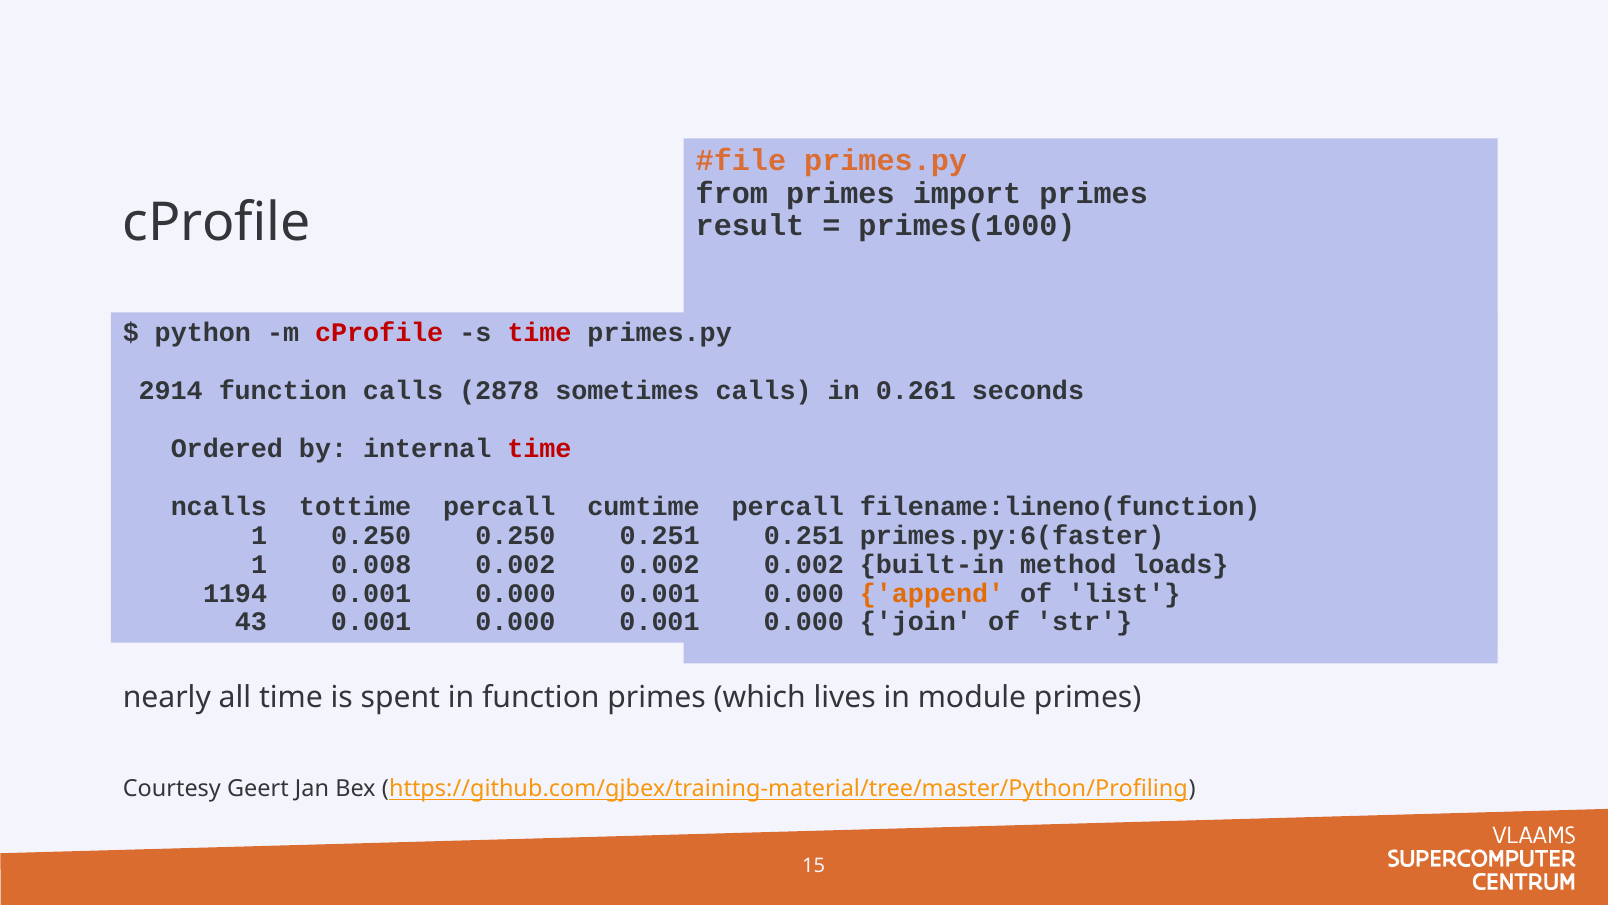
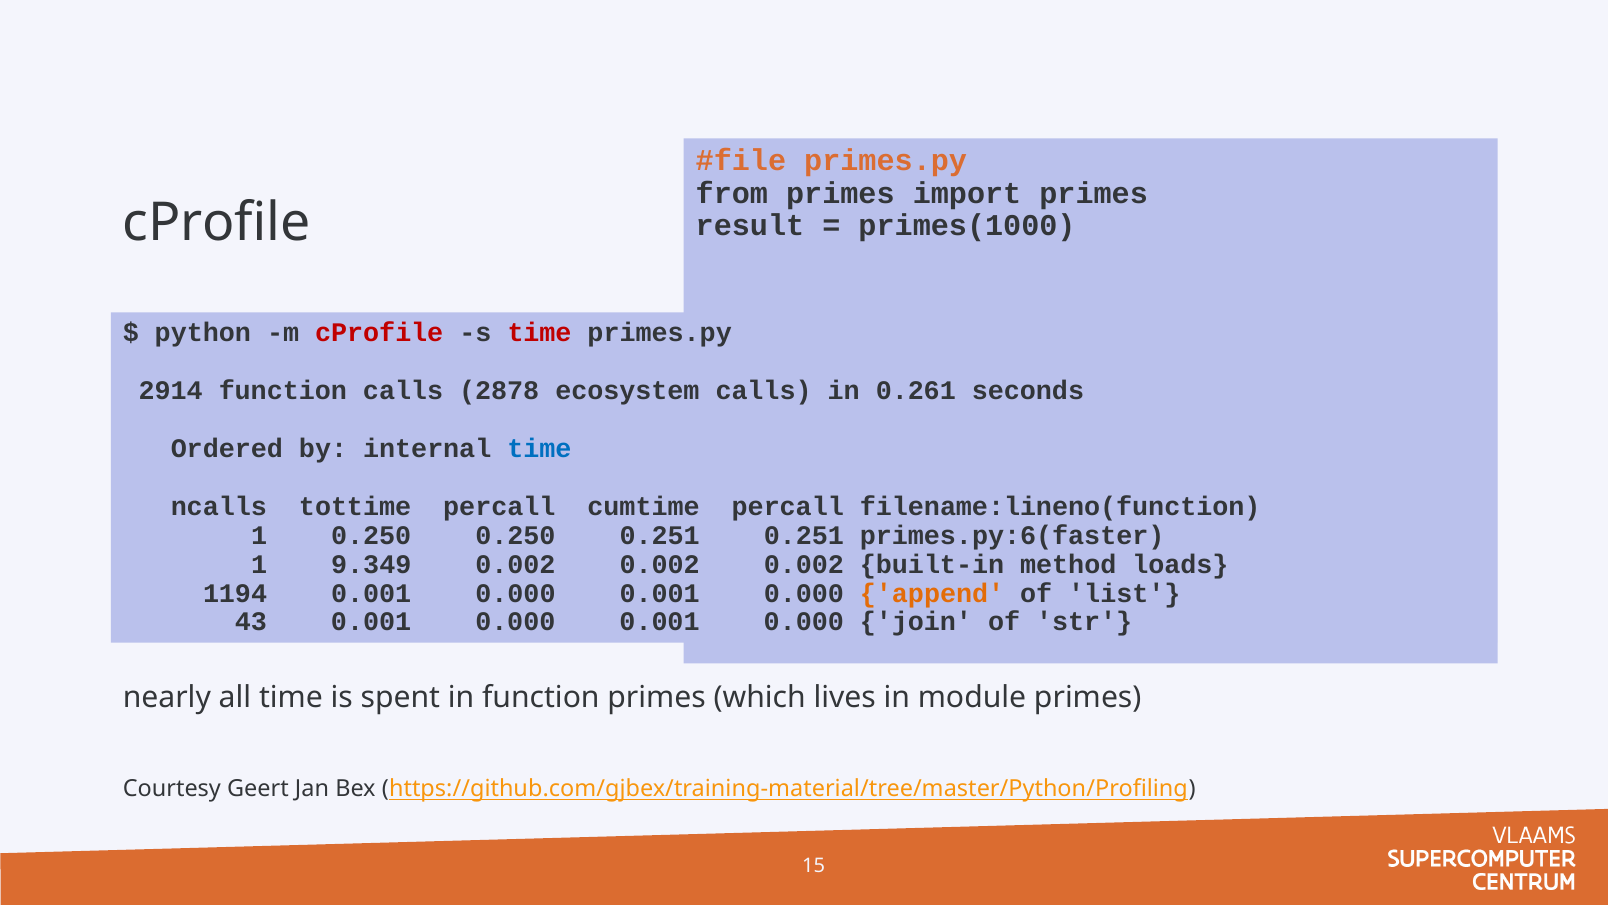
sometimes: sometimes -> ecosystem (627, 390)
time colour: red -> blue (539, 448)
0.008: 0.008 -> 9.349 (371, 564)
